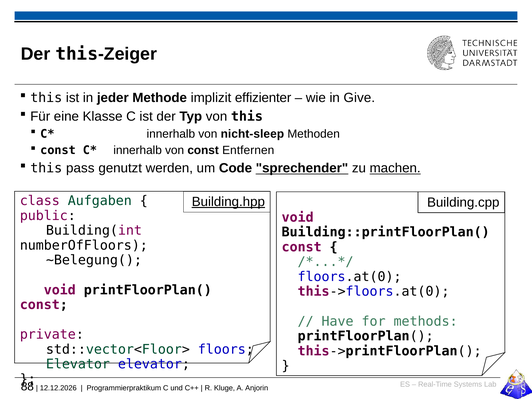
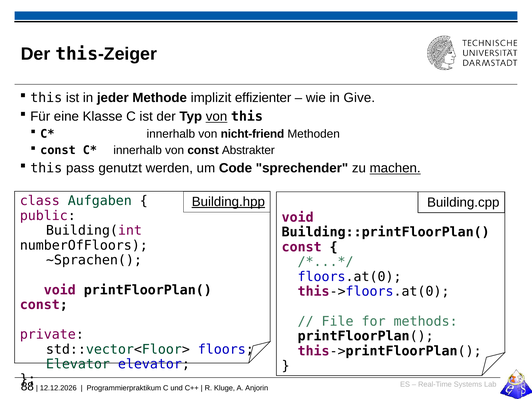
von underline: none -> present (216, 117)
nicht-sleep: nicht-sleep -> nicht-friend (252, 134)
Entfernen: Entfernen -> Abstrakter (248, 150)
sprechender underline: present -> none (302, 168)
~Belegung(: ~Belegung( -> ~Sprachen( (94, 260)
Have: Have -> File (338, 321)
